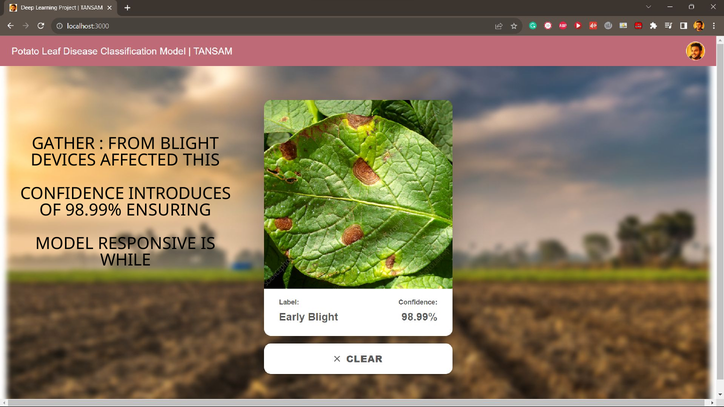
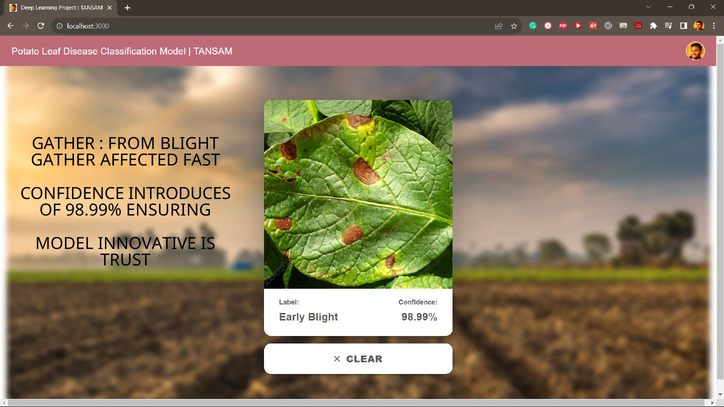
DEVICES: DEVICES -> GATHER (63, 160)
THIS: THIS -> FAST (202, 160)
RESPONSIVE: RESPONSIVE -> INNOVATIVE (147, 244)
WHILE: WHILE -> TRUST (125, 260)
